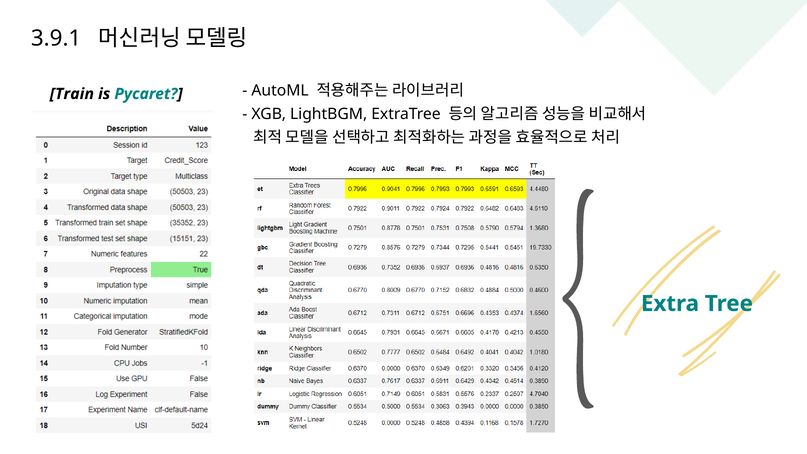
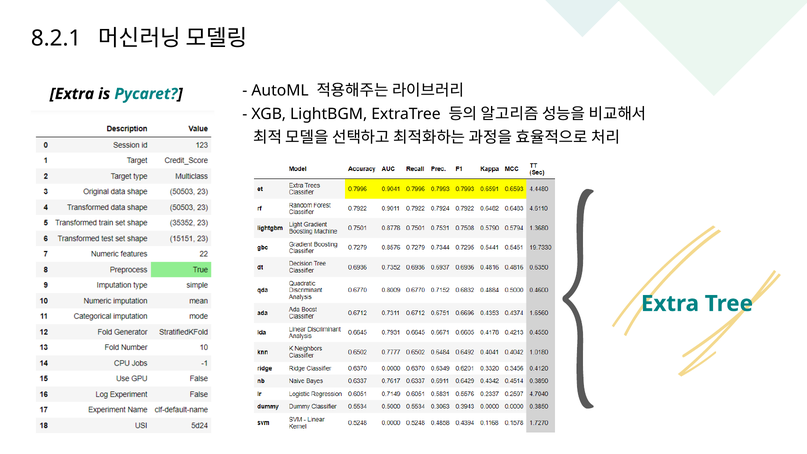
3.9.1: 3.9.1 -> 8.2.1 (56, 38)
Train: Train -> Extra (72, 94)
